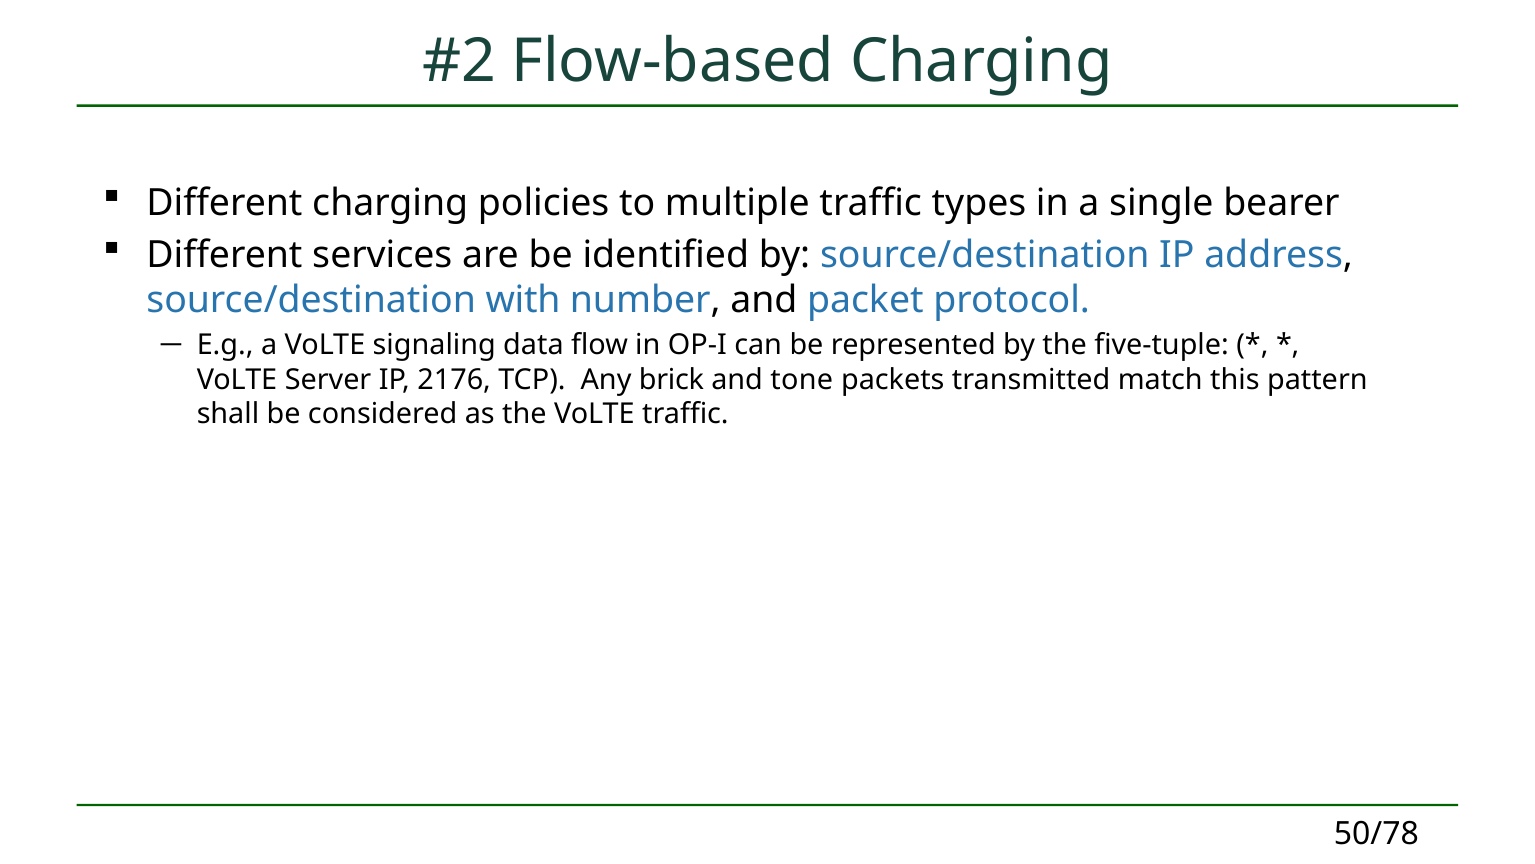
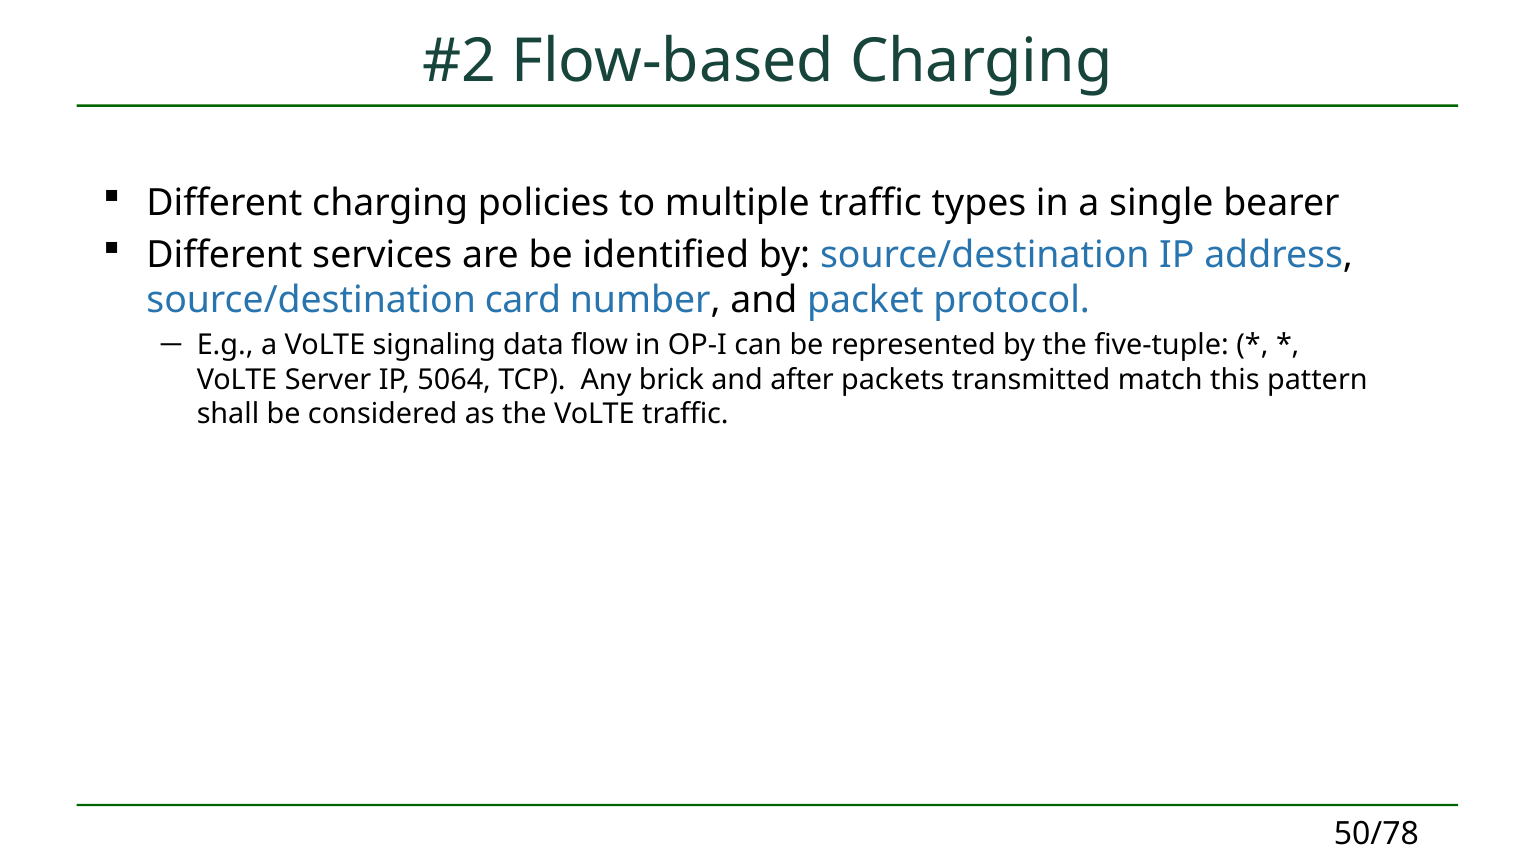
with: with -> card (523, 300)
2176: 2176 -> 5064 (454, 380)
tone: tone -> after (802, 380)
